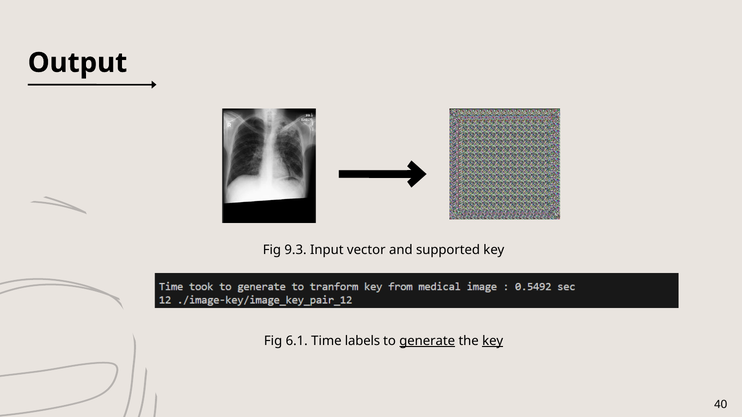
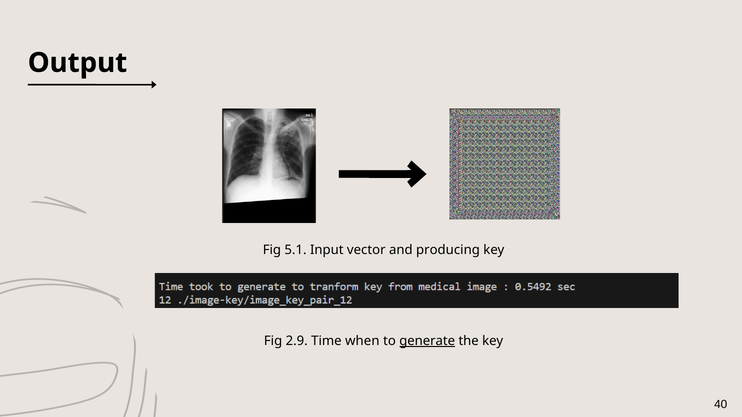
9.3: 9.3 -> 5.1 (296, 250)
supported: supported -> producing (448, 250)
6.1: 6.1 -> 2.9 (297, 341)
labels: labels -> when (362, 341)
key underline: present -> none (493, 341)
